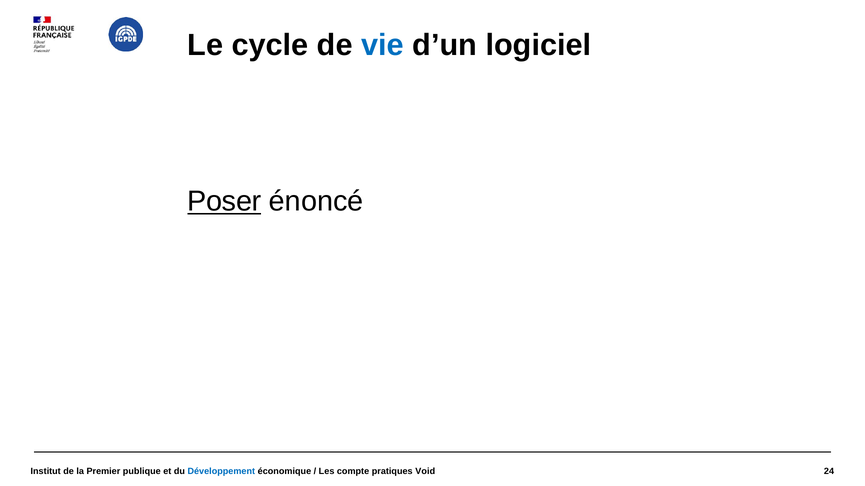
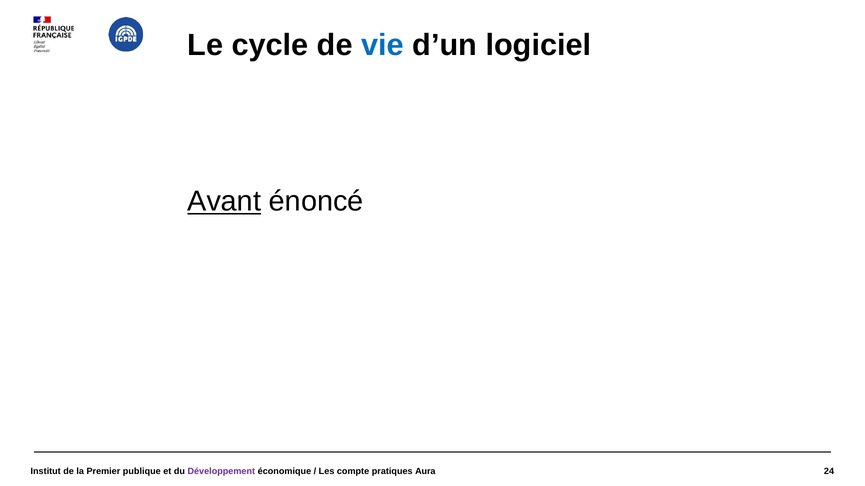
Poser: Poser -> Avant (224, 201)
Développement colour: blue -> purple (221, 472)
Void: Void -> Aura (425, 472)
